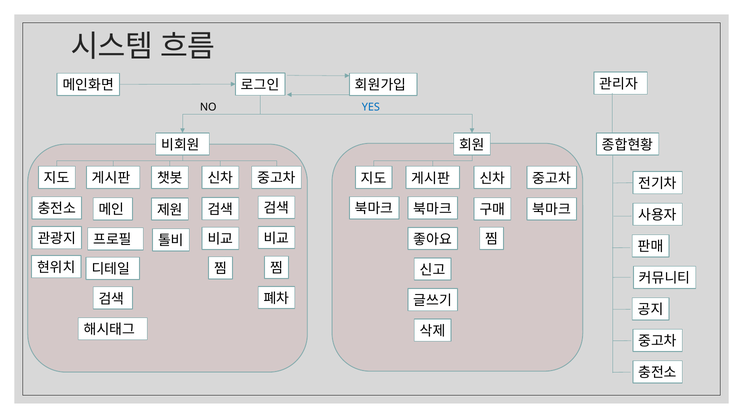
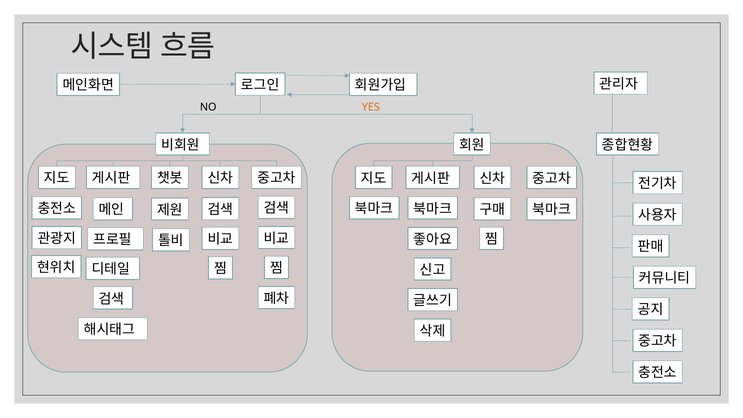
YES colour: blue -> orange (371, 107)
